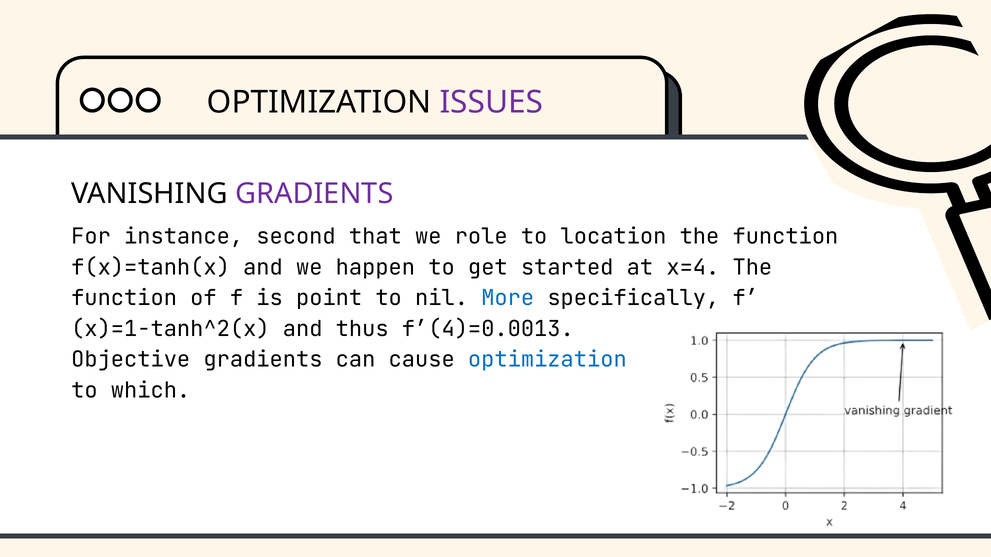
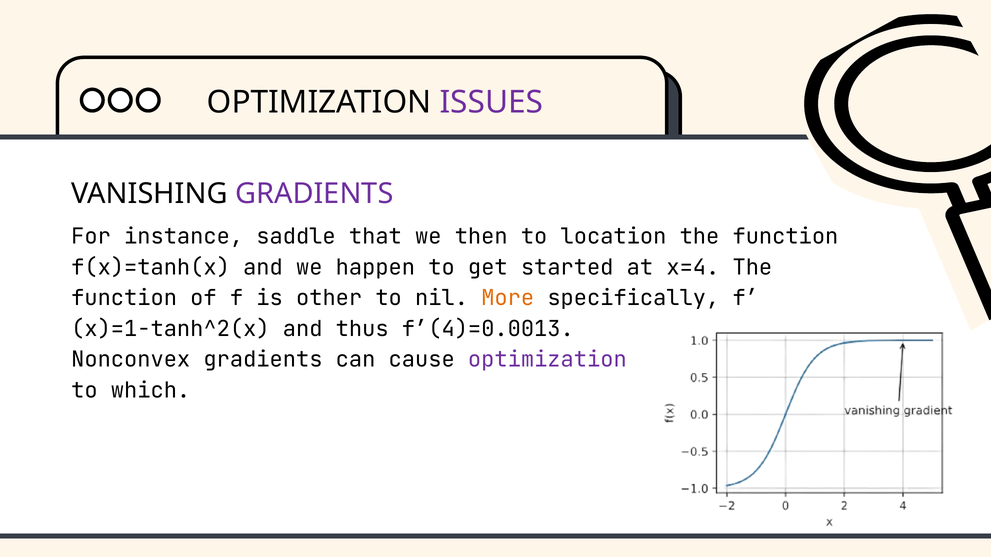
second: second -> saddle (296, 237)
role: role -> then (481, 237)
point: point -> other (329, 298)
More colour: blue -> orange (508, 298)
Objective: Objective -> Nonconvex (131, 360)
optimization colour: blue -> purple (547, 360)
